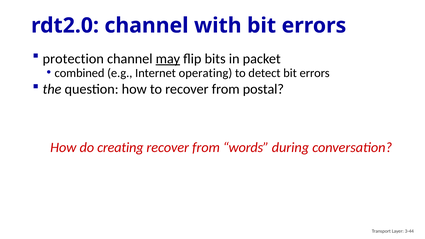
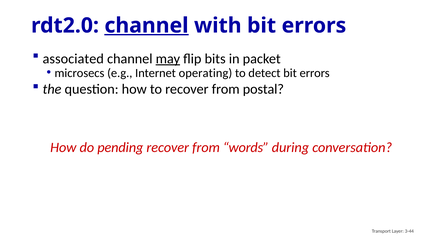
channel underline: none -> present (146, 26)
protection: protection -> associated (73, 59)
combined: combined -> microsecs (79, 73)
creating: creating -> pending (120, 147)
